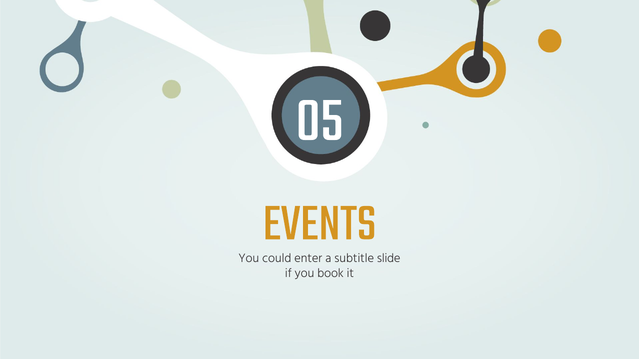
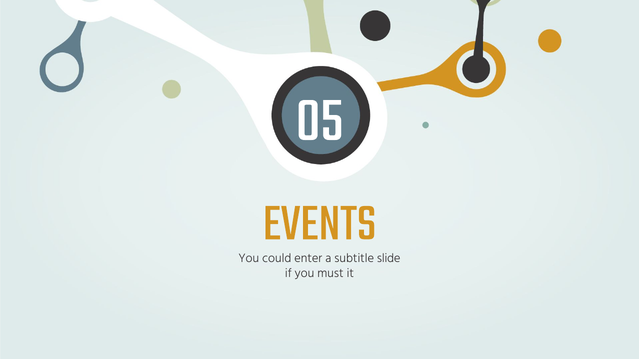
book: book -> must (330, 273)
